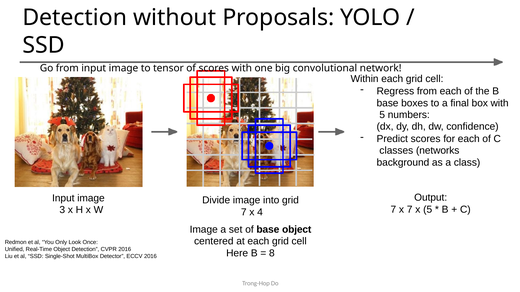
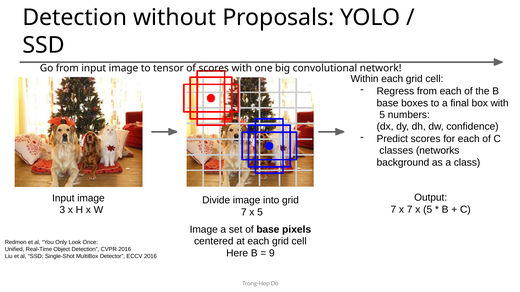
4: 4 -> 5 (260, 212)
base object: object -> pixels (297, 230)
8: 8 -> 9 (272, 254)
